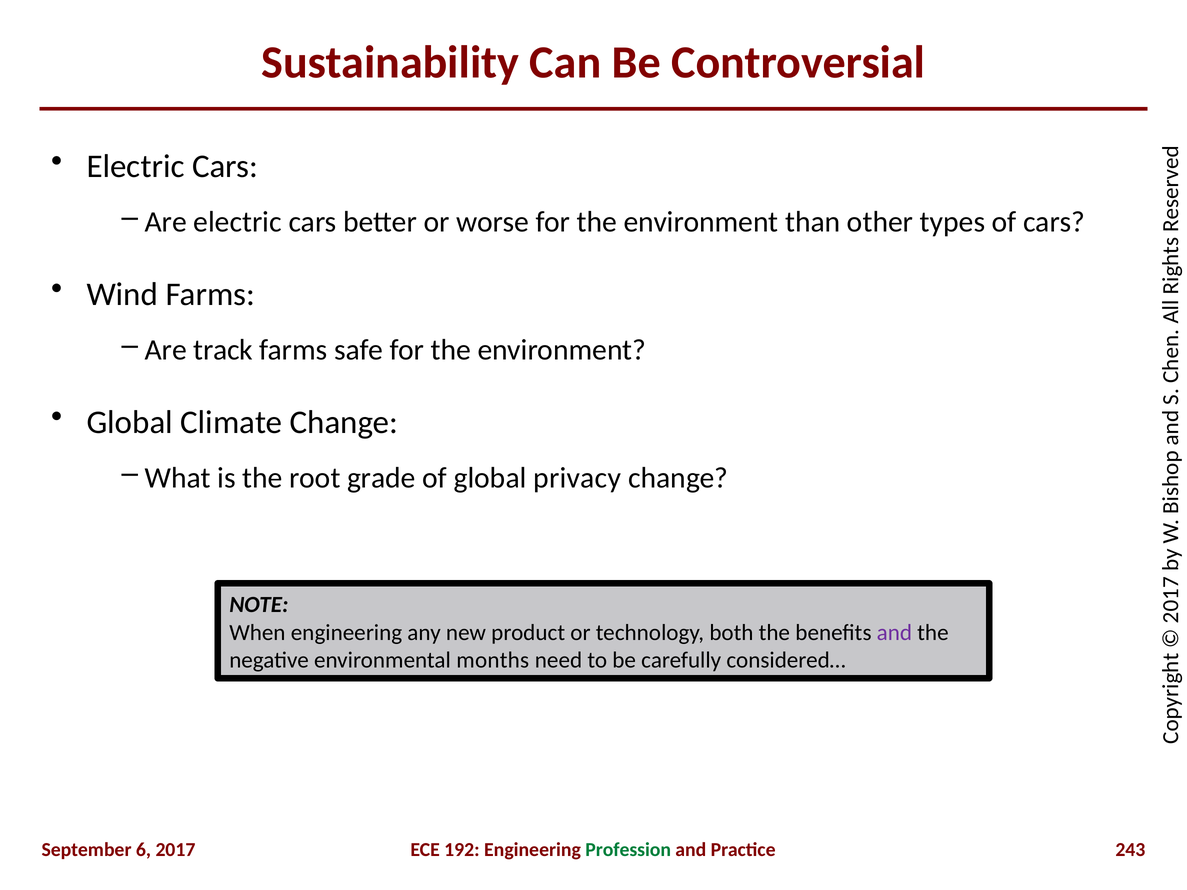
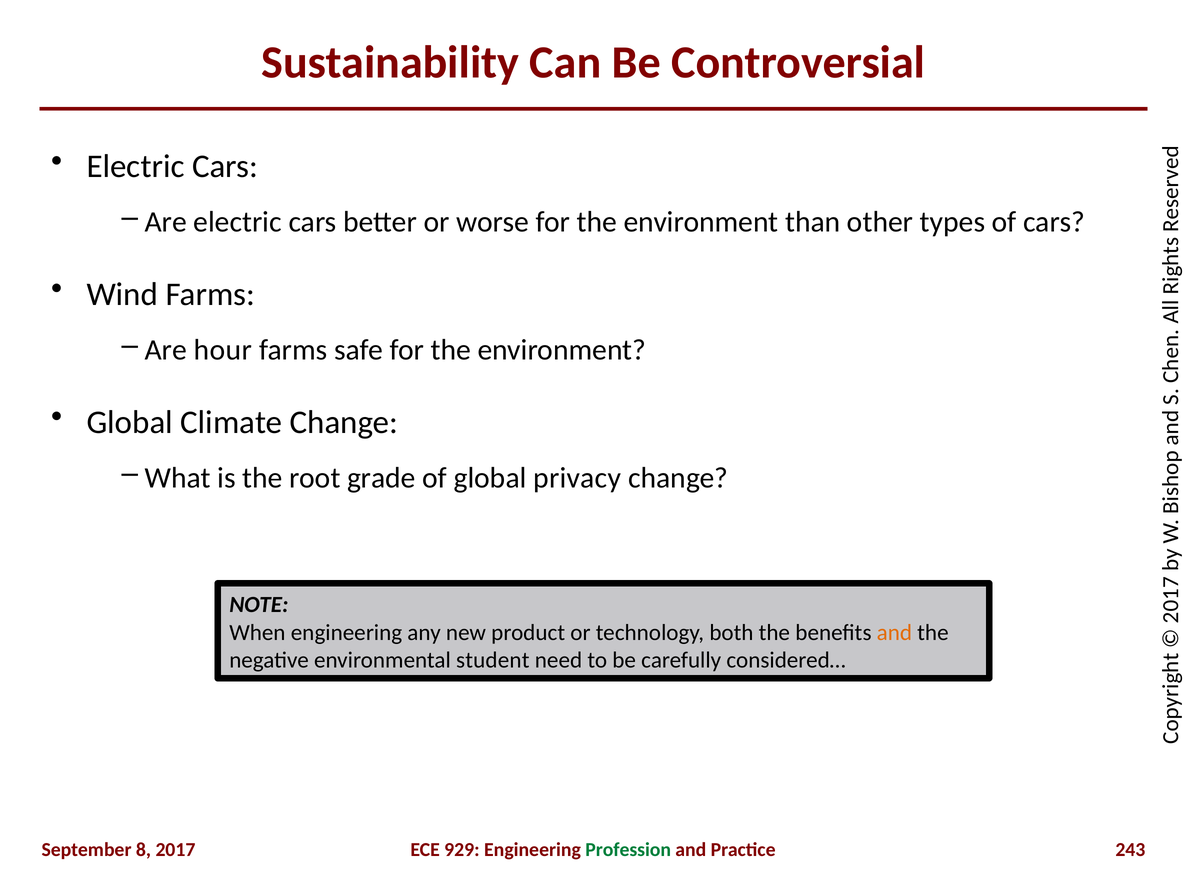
track: track -> hour (223, 350)
and colour: purple -> orange (894, 633)
months: months -> student (493, 660)
6: 6 -> 8 (144, 850)
192: 192 -> 929 (462, 850)
